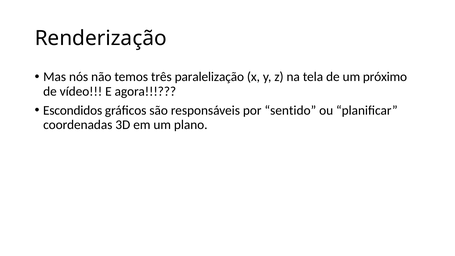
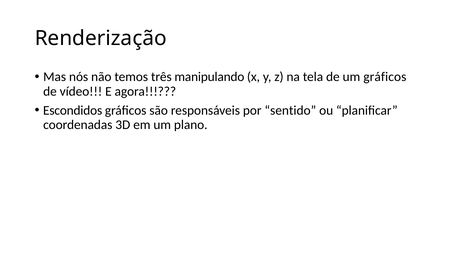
paralelização: paralelização -> manipulando (209, 77)
um próximo: próximo -> gráficos (385, 77)
